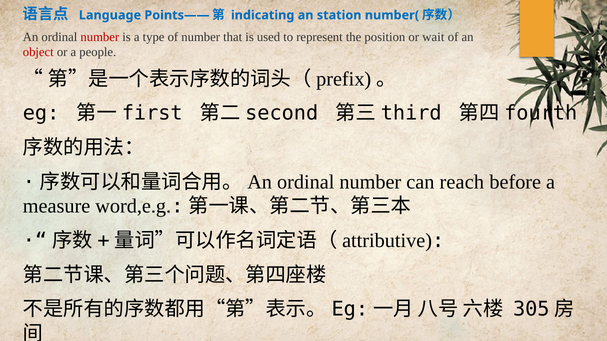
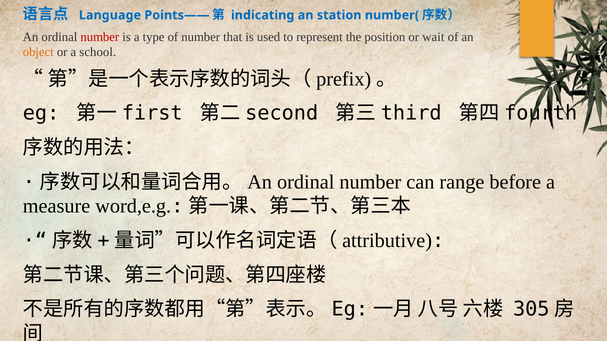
object colour: red -> orange (38, 52)
people: people -> school (98, 52)
reach: reach -> range (462, 182)
